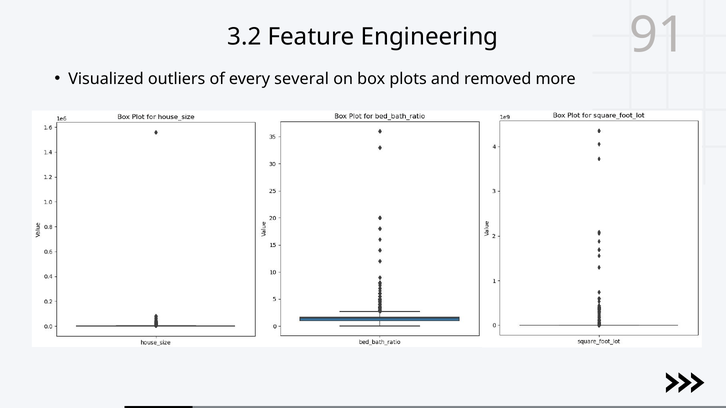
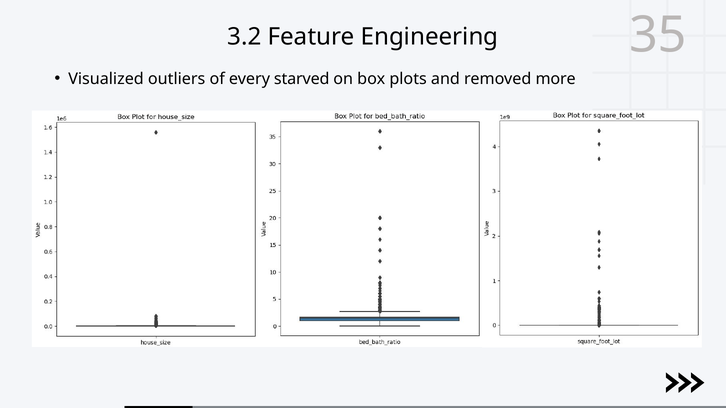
91: 91 -> 35 (658, 35)
several: several -> starved (302, 79)
